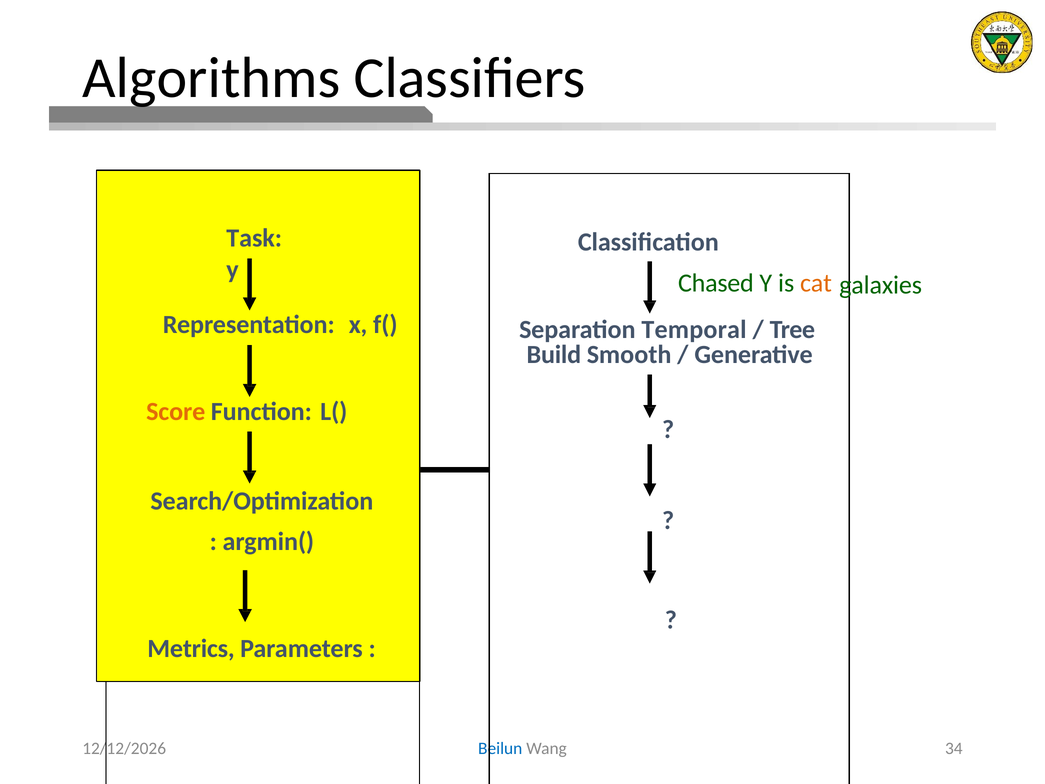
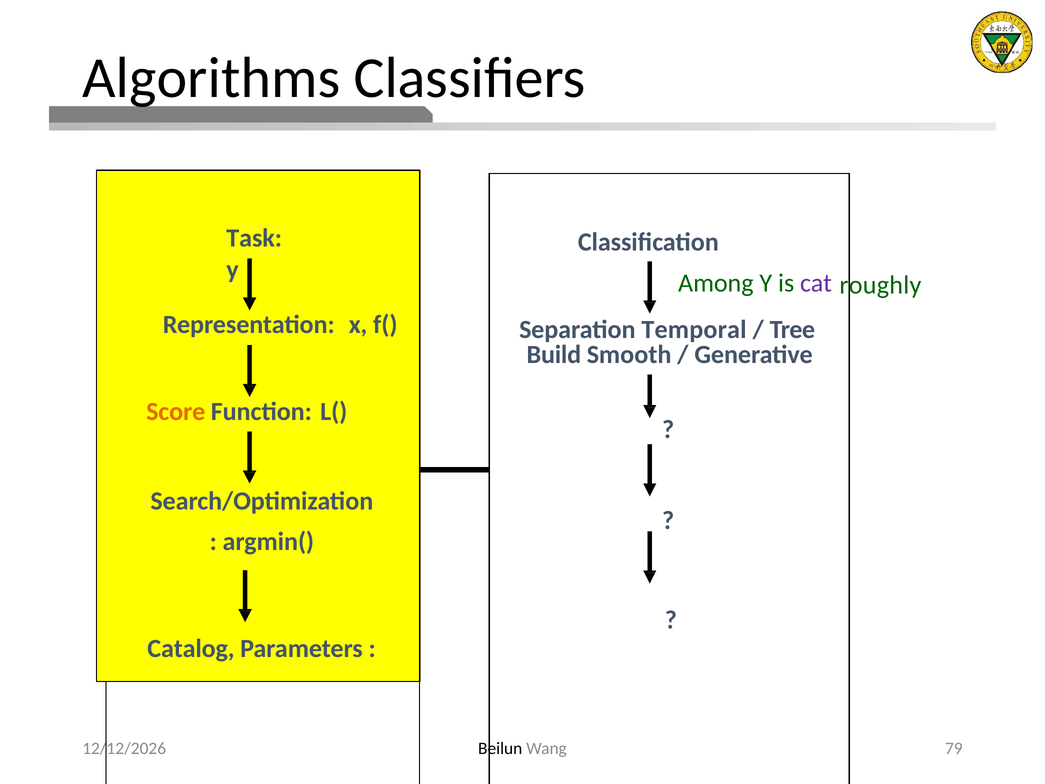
Chased: Chased -> Among (716, 283)
cat colour: orange -> purple (816, 283)
galaxies: galaxies -> roughly (880, 285)
Metrics: Metrics -> Catalog (191, 648)
Beilun colour: blue -> black (500, 748)
34: 34 -> 79 (954, 748)
